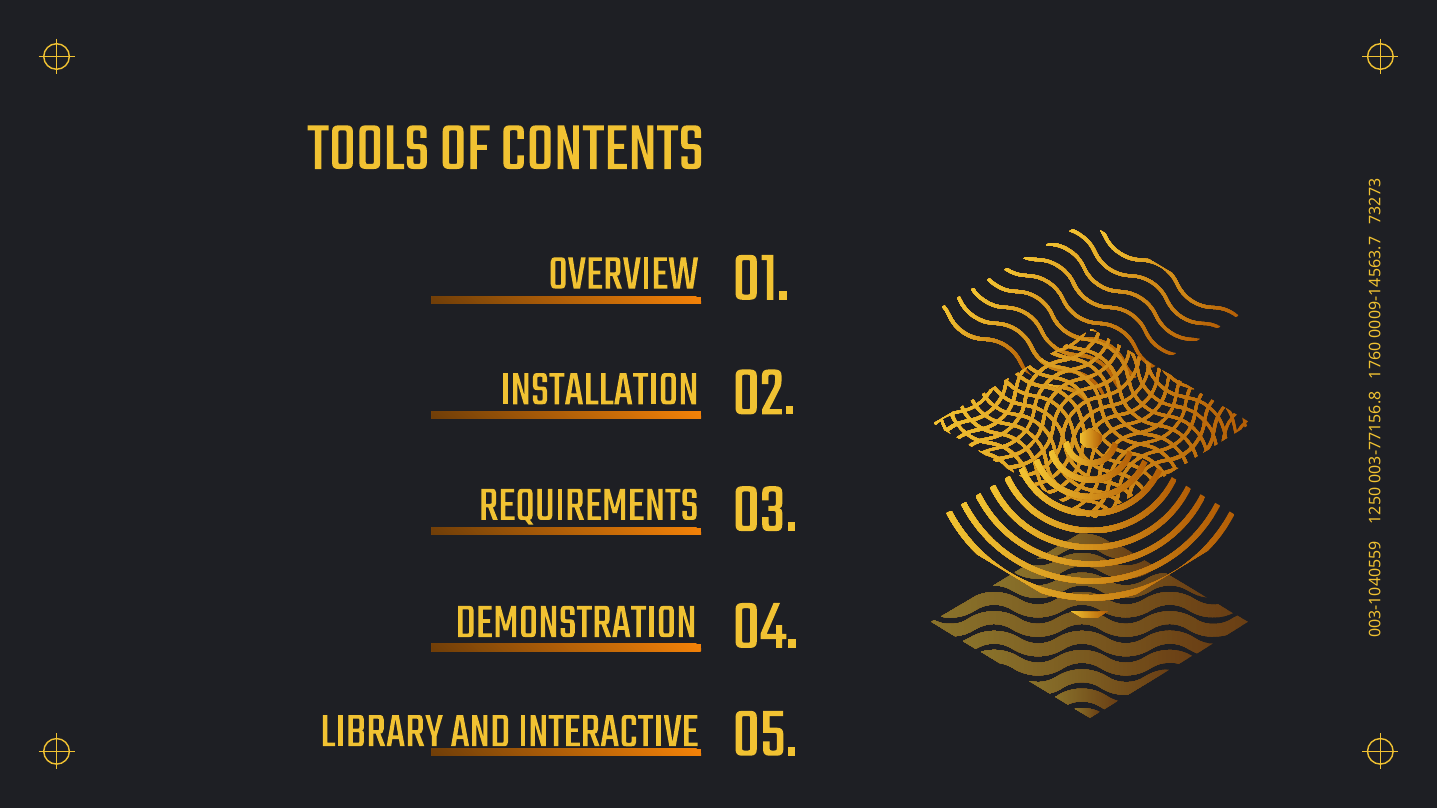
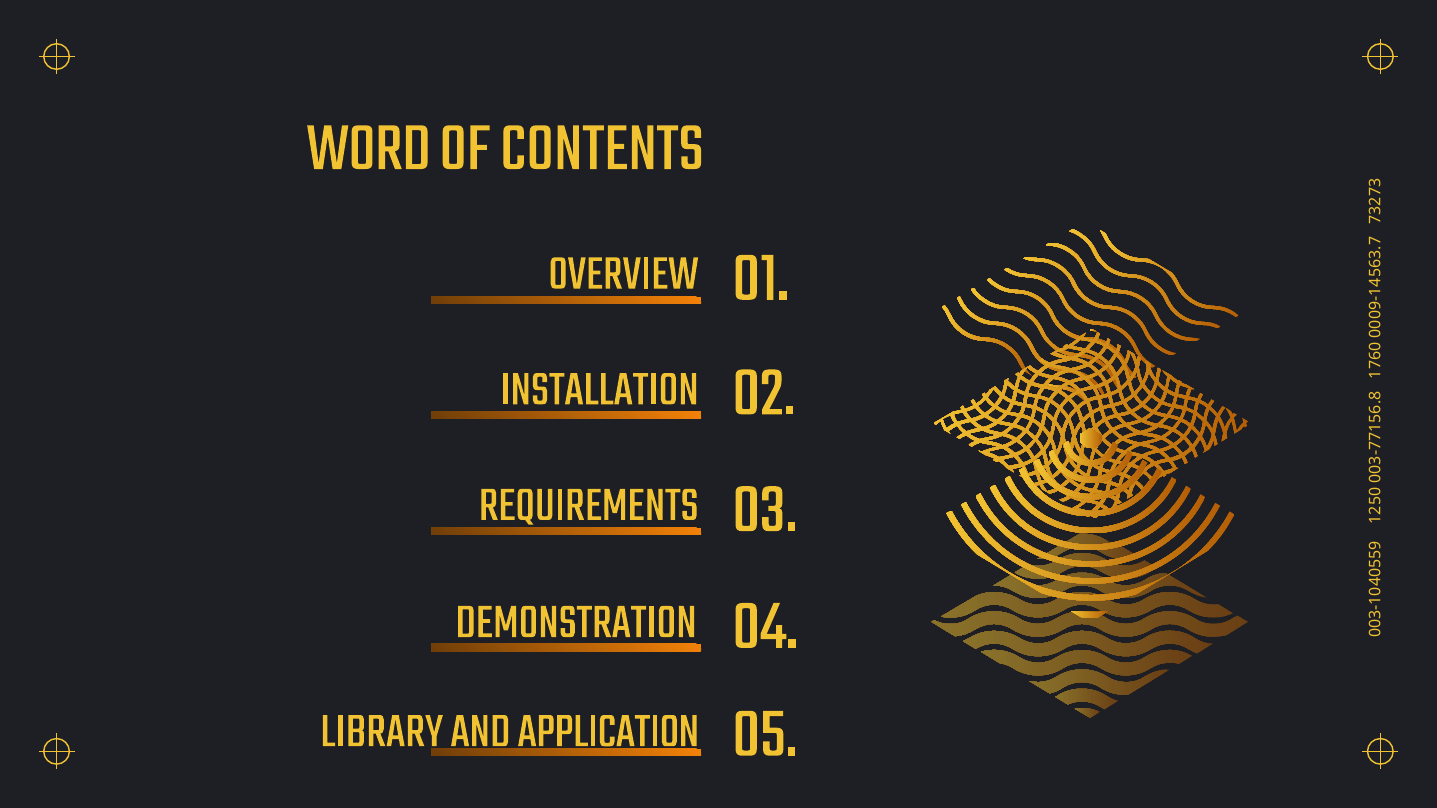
TOOLS: TOOLS -> WORD (369, 146)
INTERACTIVE: INTERACTIVE -> APPLICATION (608, 730)
